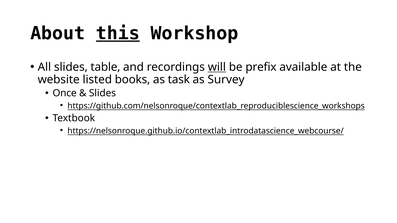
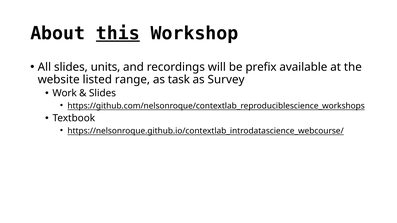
table: table -> units (105, 67)
will underline: present -> none (217, 67)
books: books -> range (132, 80)
Once: Once -> Work (65, 93)
